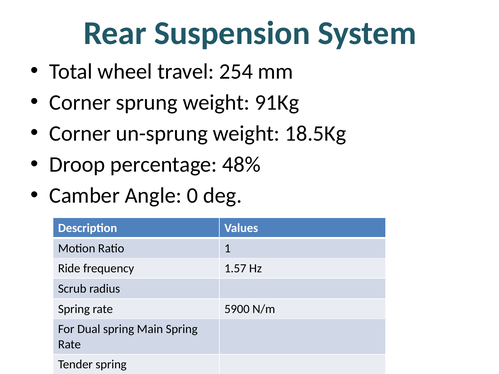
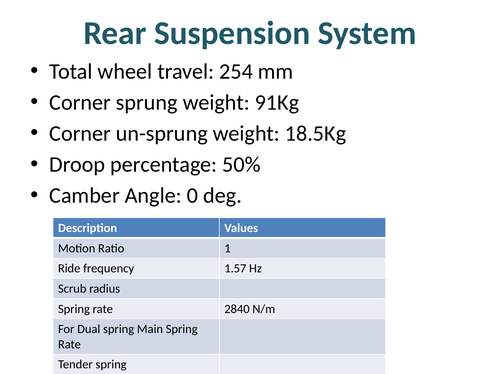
48%: 48% -> 50% (241, 165)
5900: 5900 -> 2840 (237, 309)
